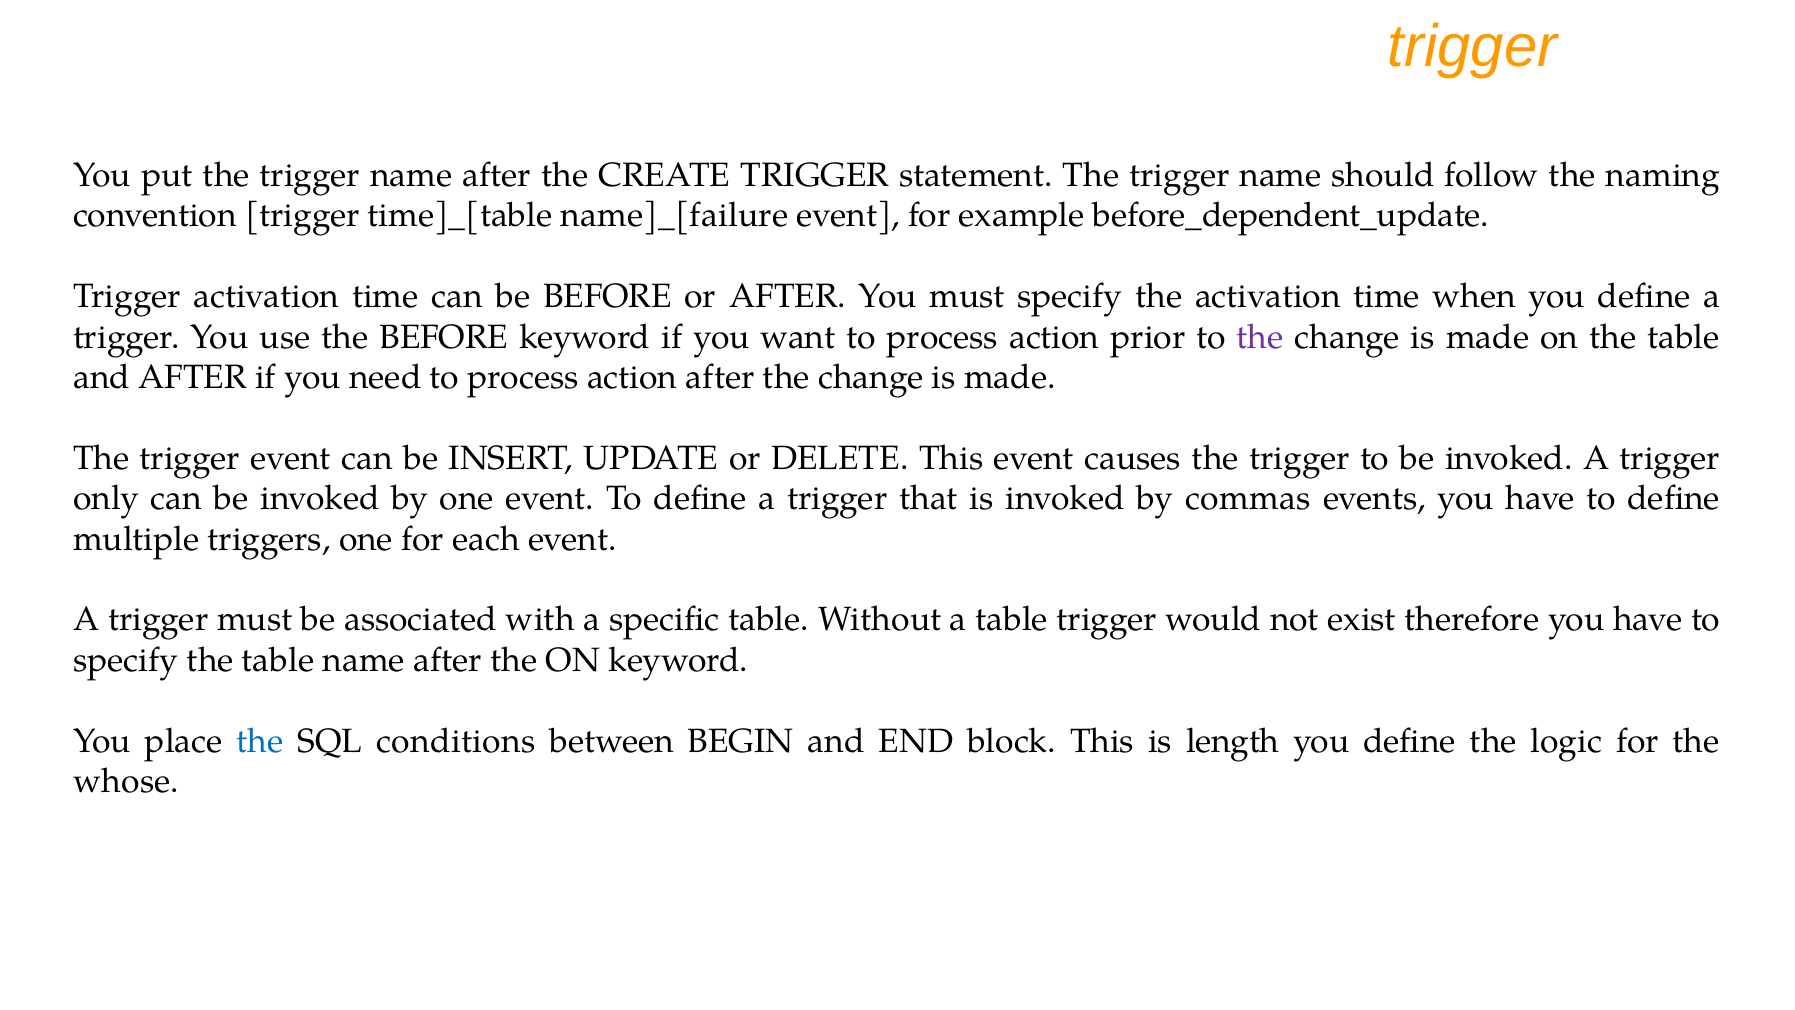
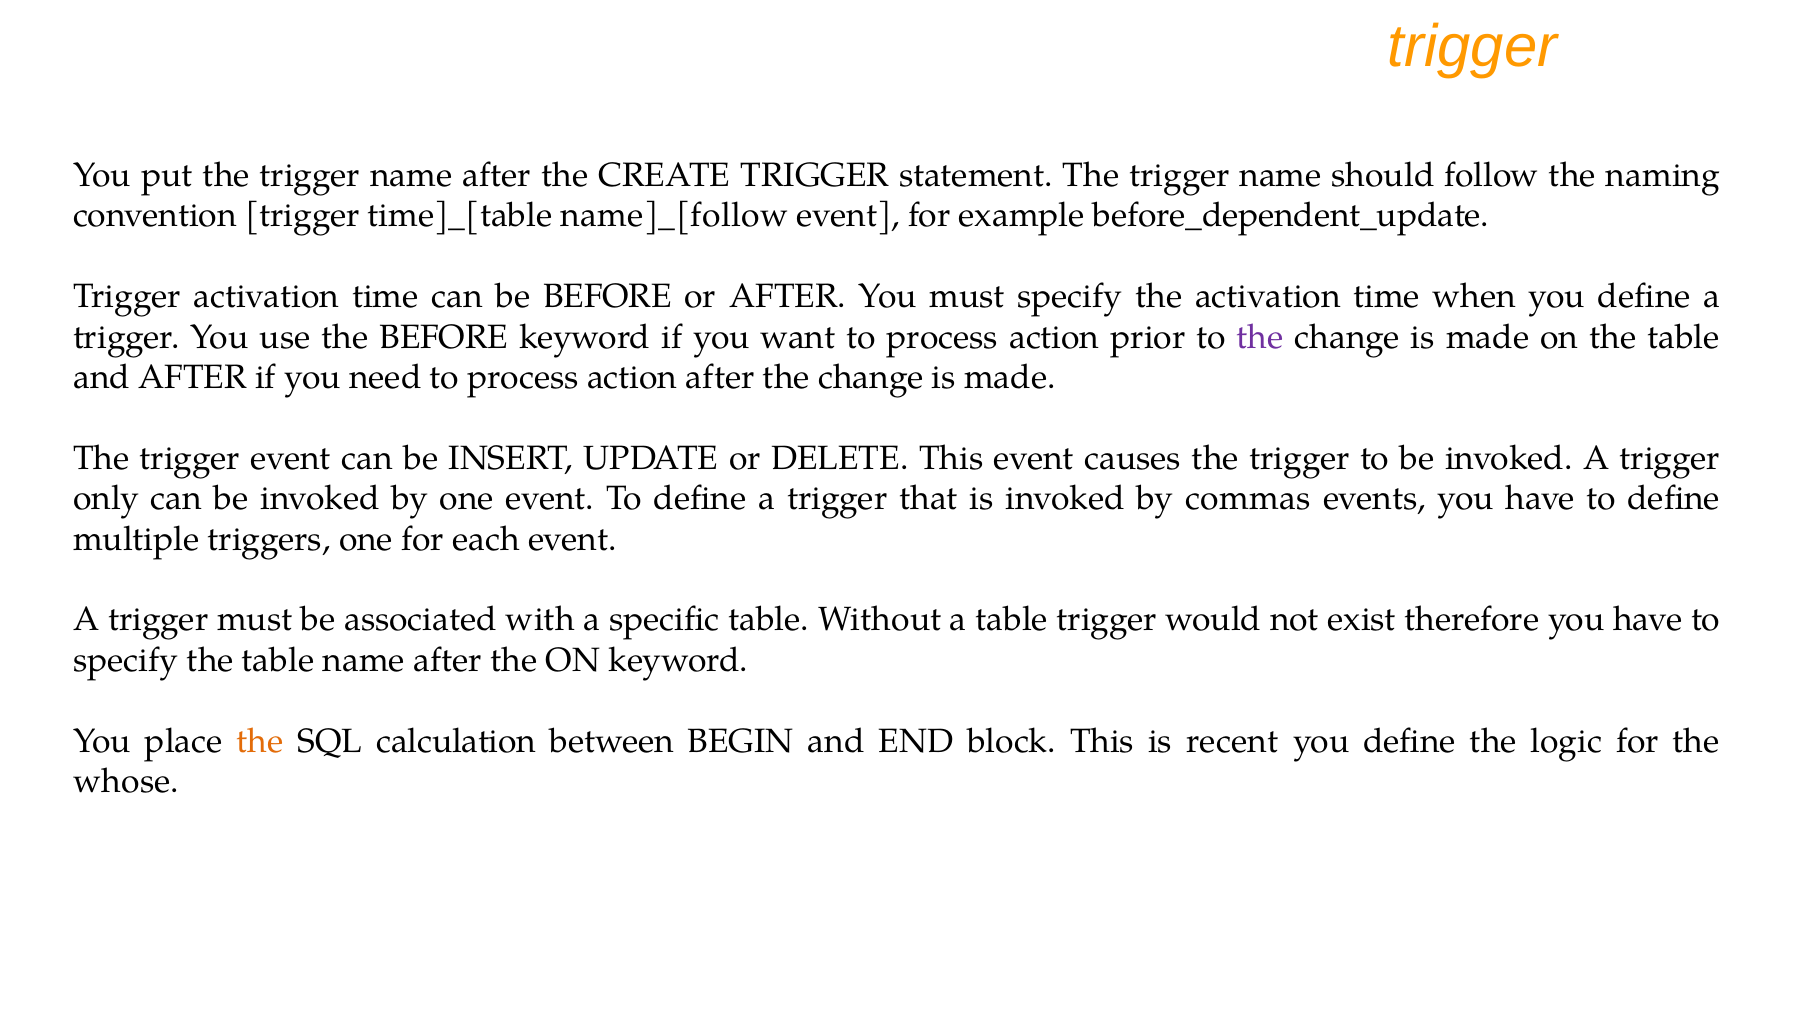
name]_[failure: name]_[failure -> name]_[follow (674, 216)
the colour: blue -> orange (260, 741)
conditions: conditions -> calculation (456, 741)
length: length -> recent (1232, 741)
